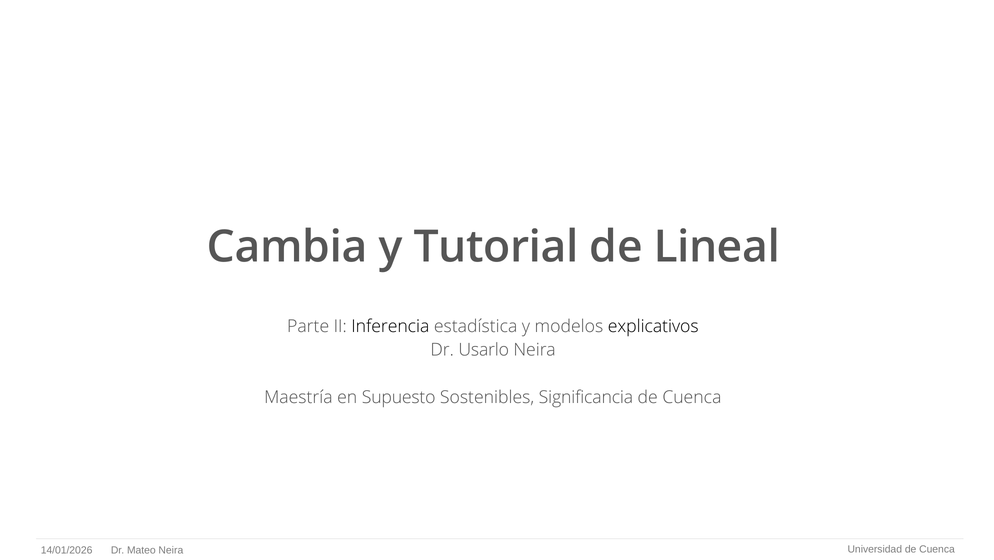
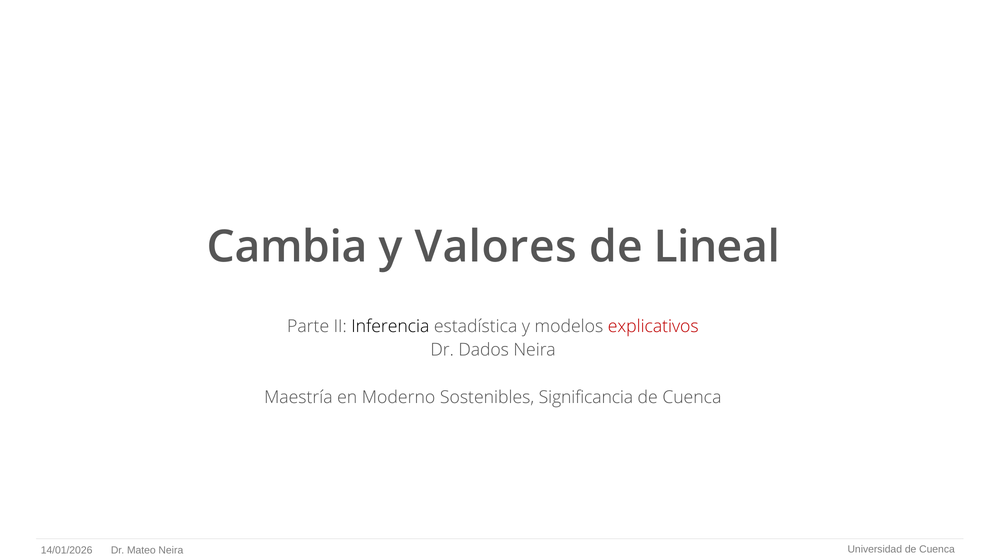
Tutorial: Tutorial -> Valores (496, 247)
explicativos colour: black -> red (653, 326)
Usarlo: Usarlo -> Dados (484, 350)
Supuesto: Supuesto -> Moderno (399, 397)
